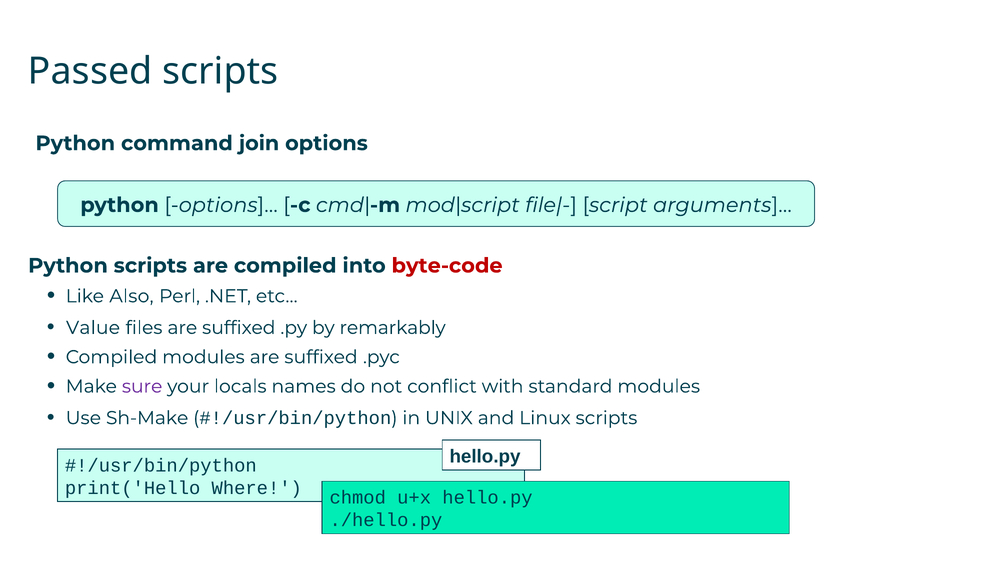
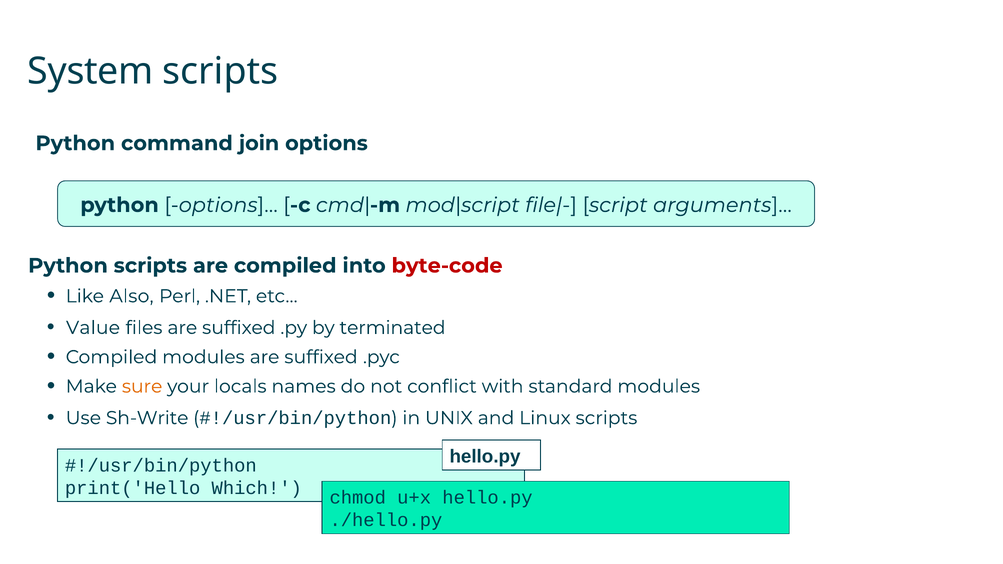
Passed: Passed -> System (90, 71)
remarkably: remarkably -> terminated (393, 328)
sure colour: purple -> orange (142, 387)
Sh-Make: Sh-Make -> Sh-Write (147, 418)
Where: Where -> Which (257, 488)
